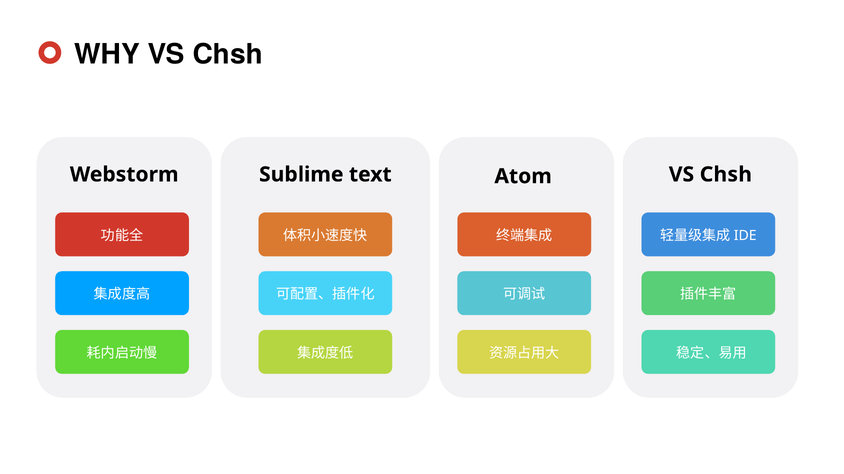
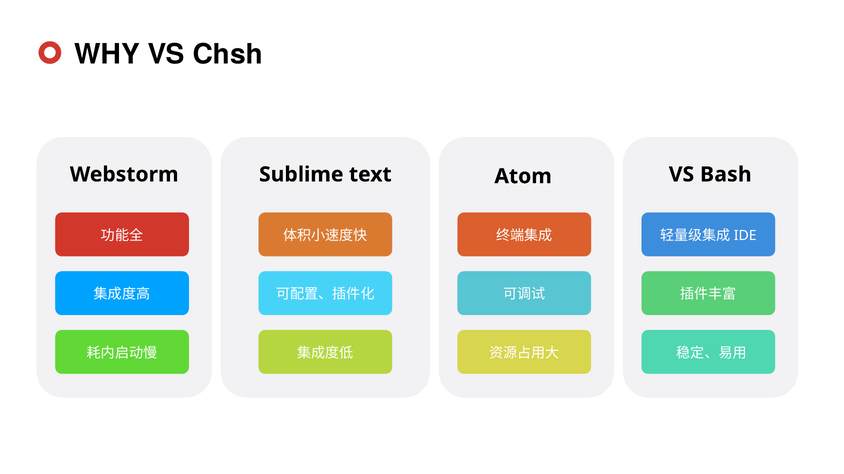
Chsh: Chsh -> Bash (726, 175)
